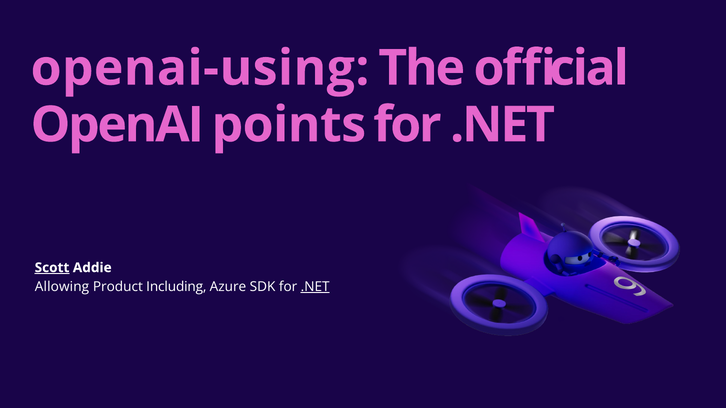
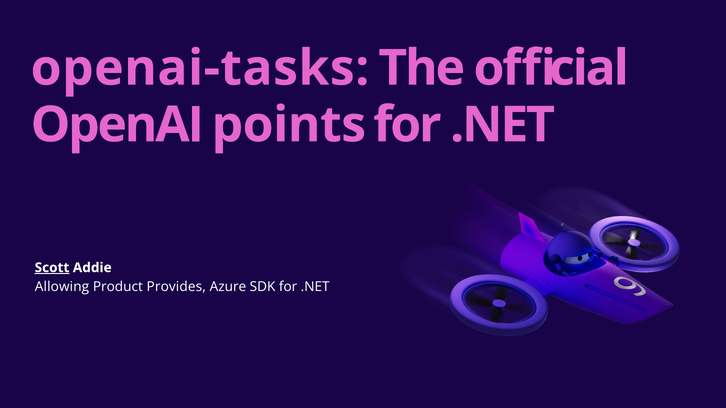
openai-using: openai-using -> openai-tasks (200, 68)
Including: Including -> Provides (176, 287)
.NET underline: present -> none (315, 287)
